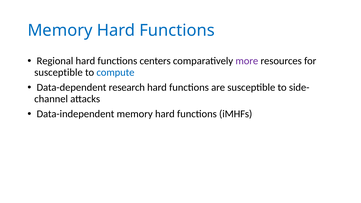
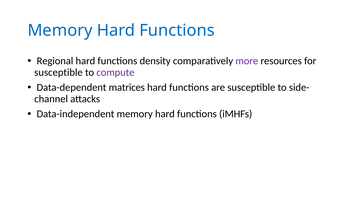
centers: centers -> density (155, 61)
compute colour: blue -> purple (115, 72)
research: research -> matrices (127, 88)
